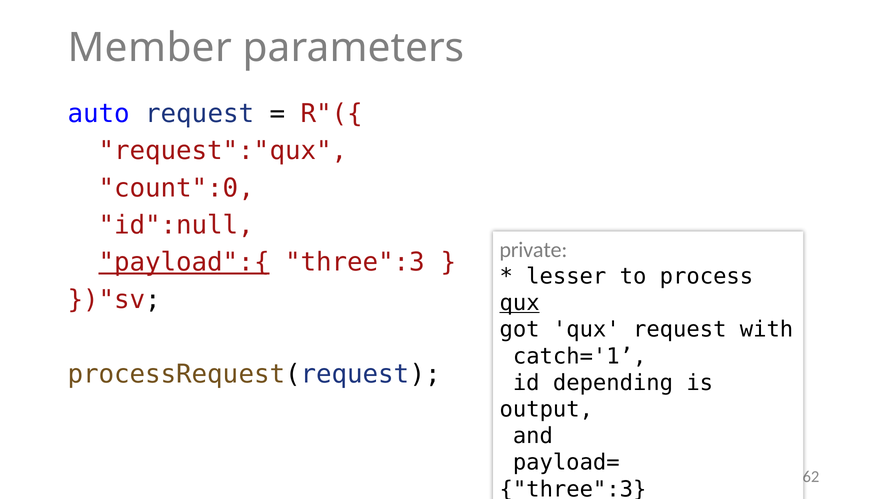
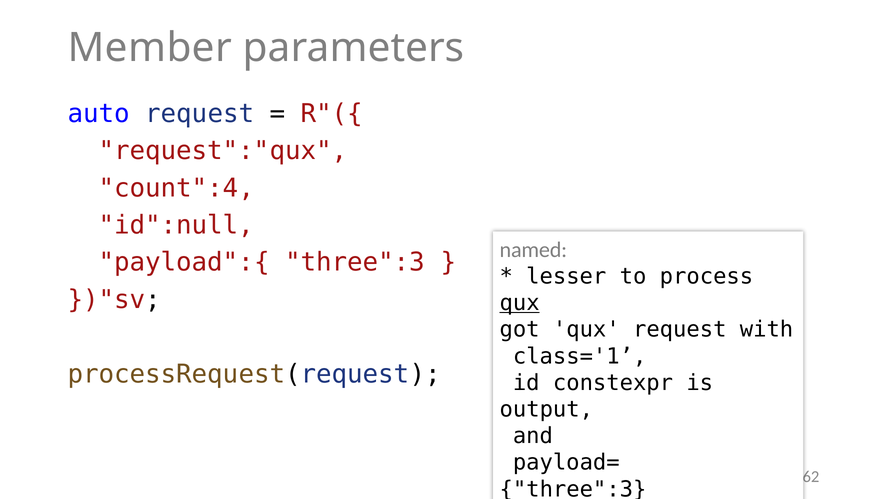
count":0: count":0 -> count":4 (176, 188)
private: private -> named (533, 250)
payload":{ underline: present -> none (184, 262)
catch='1: catch='1 -> class='1 (580, 356)
depending: depending -> constexpr (613, 383)
